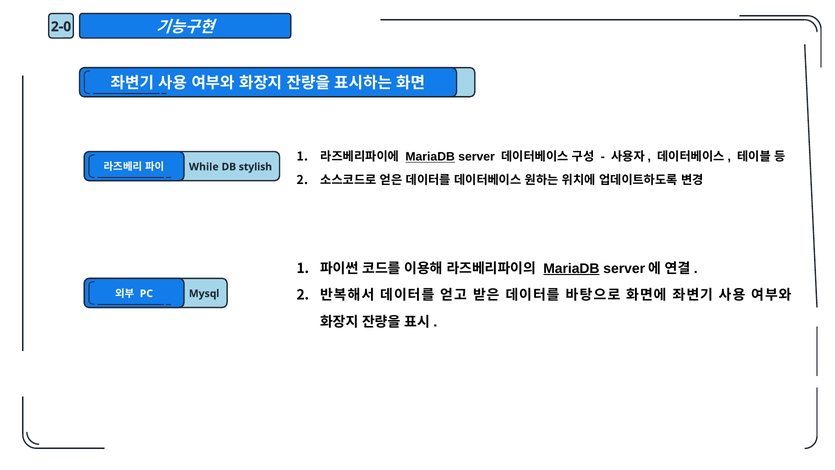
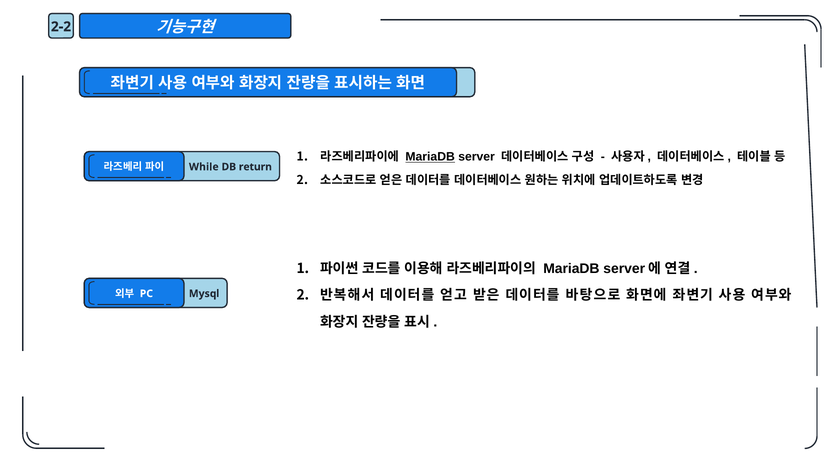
2-0: 2-0 -> 2-2 (61, 27)
stylish: stylish -> return (255, 167)
MariaDB underline: present -> none (571, 268)
